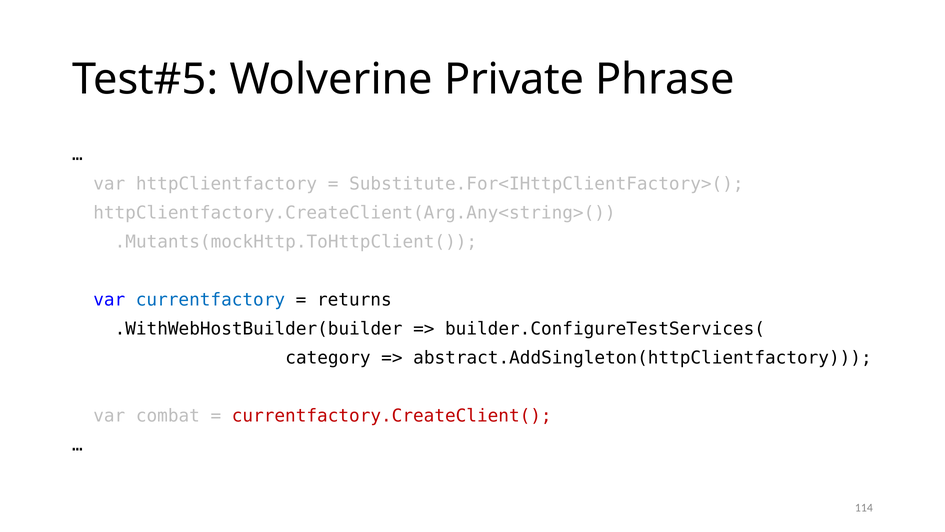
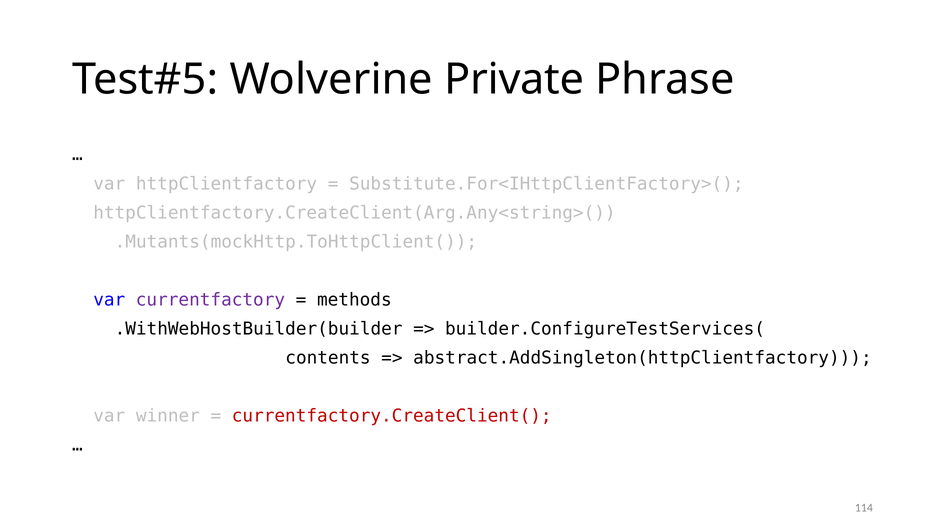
currentfactory colour: blue -> purple (210, 299)
returns: returns -> methods (354, 299)
category: category -> contents (328, 357)
combat: combat -> winner (168, 415)
